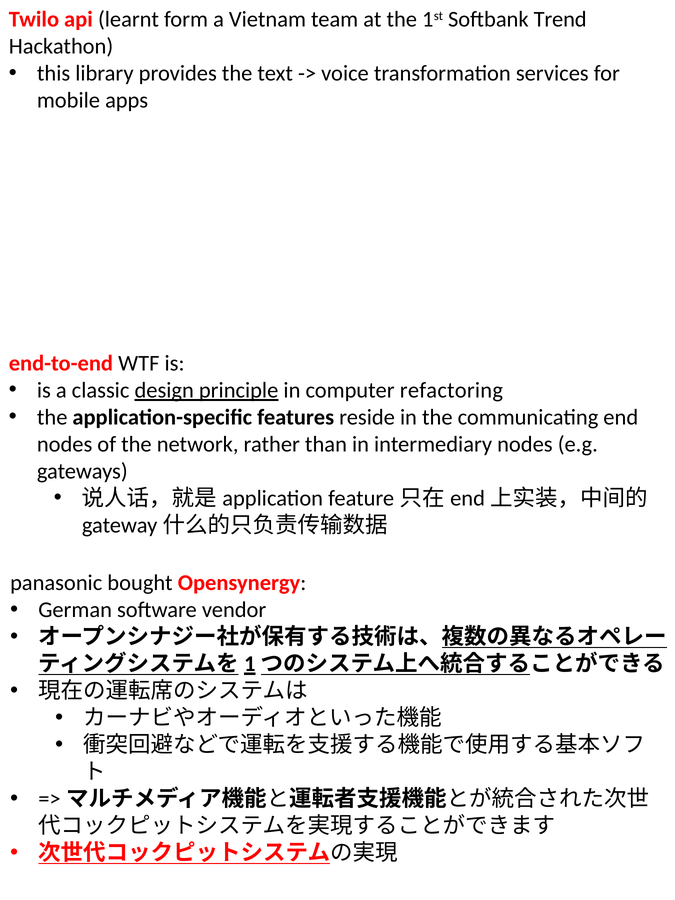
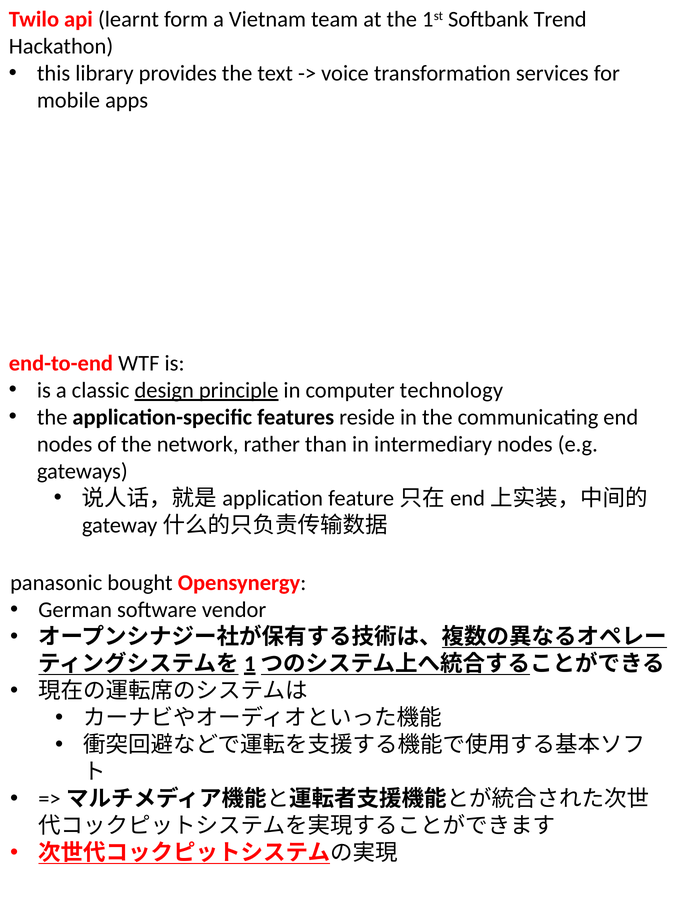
refactoring: refactoring -> technology (451, 390)
